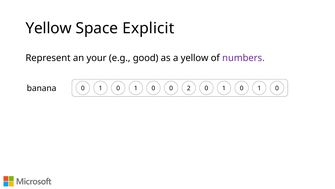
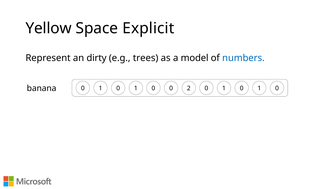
your: your -> dirty (97, 58)
good: good -> trees (146, 58)
a yellow: yellow -> model (195, 58)
numbers colour: purple -> blue (243, 58)
